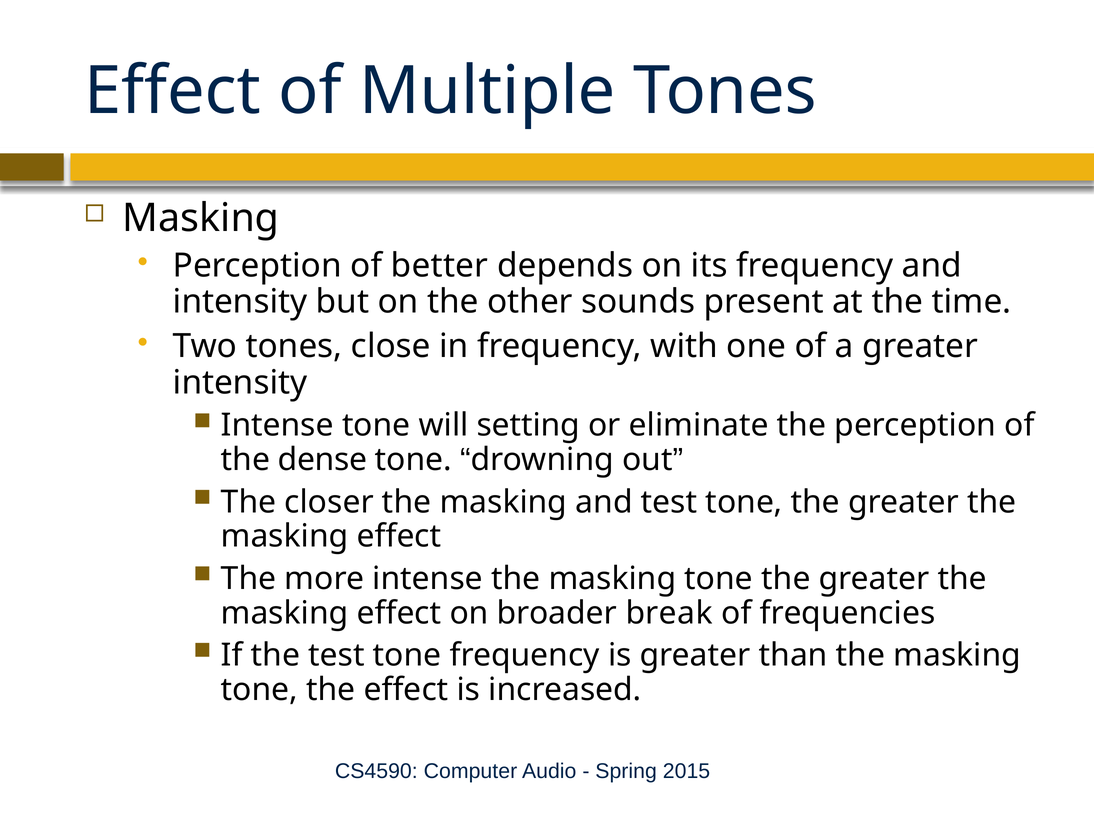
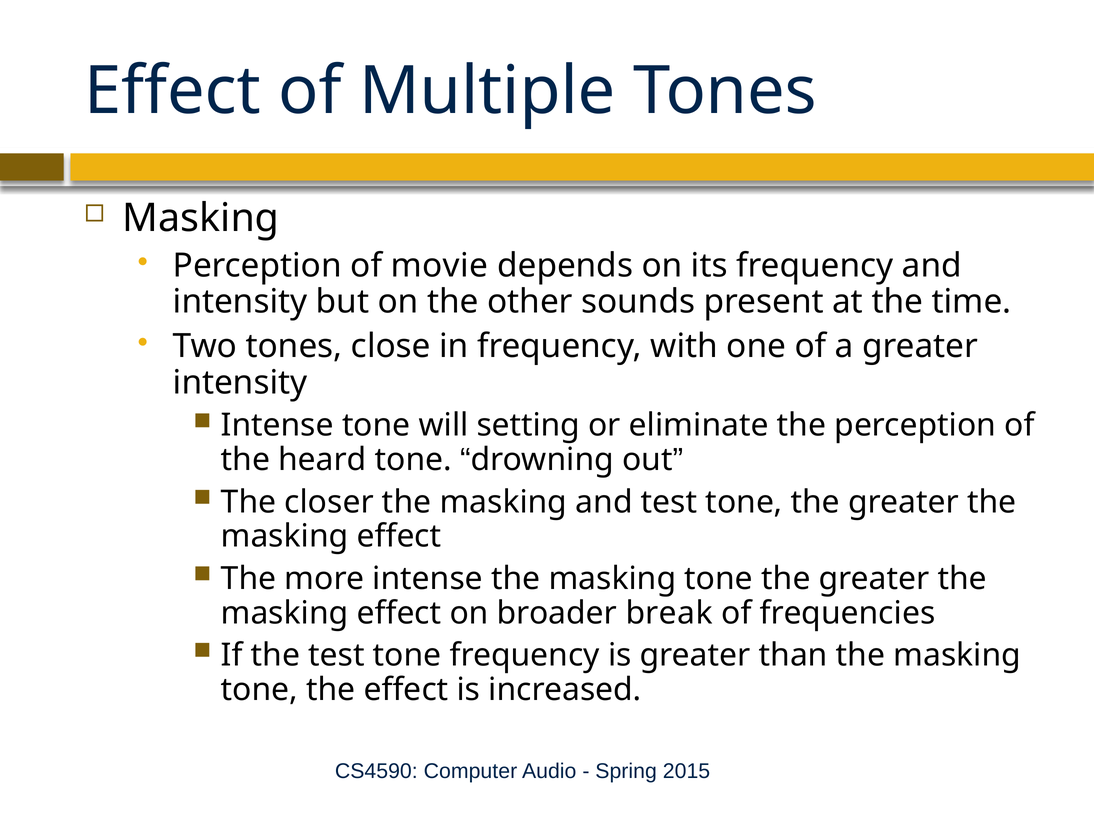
better: better -> movie (439, 266)
dense: dense -> heard (322, 460)
